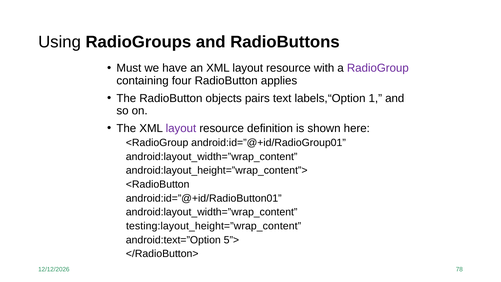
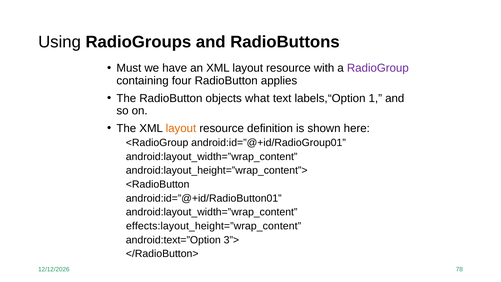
pairs: pairs -> what (257, 98)
layout colour: purple -> orange (181, 128)
testing:layout_height=”wrap_content: testing:layout_height=”wrap_content -> effects:layout_height=”wrap_content (214, 226)
5”>: 5”> -> 3”> (231, 240)
